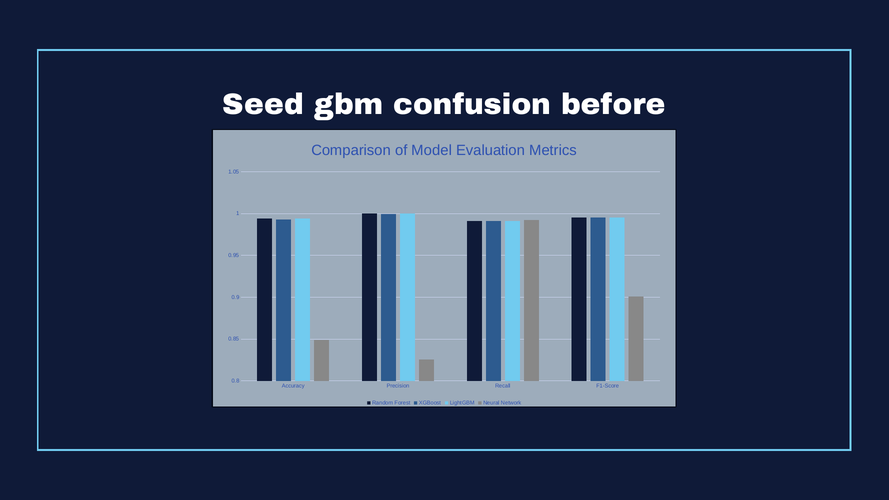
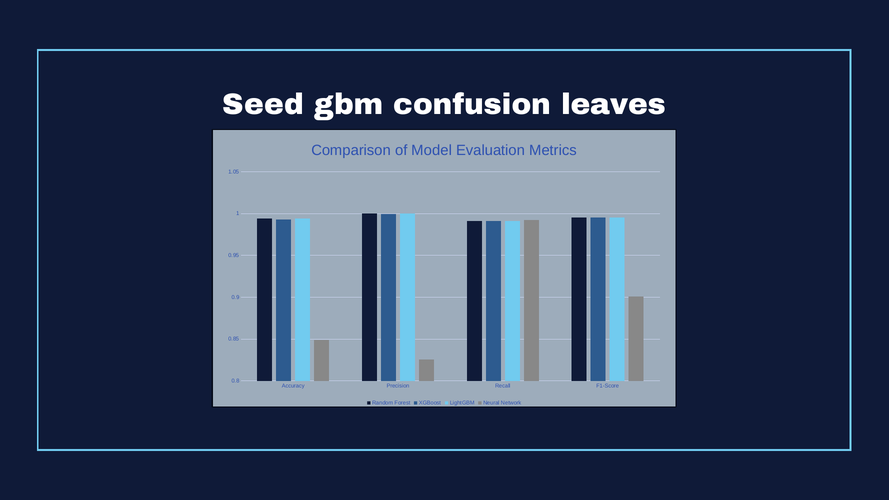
before: before -> leaves (613, 104)
